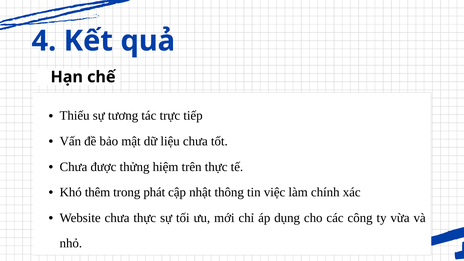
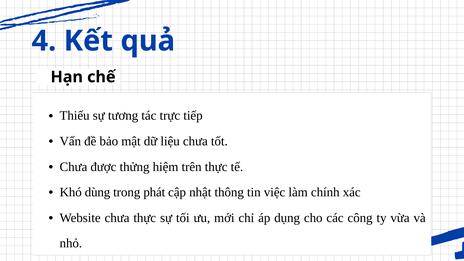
thêm: thêm -> dùng (98, 192)
